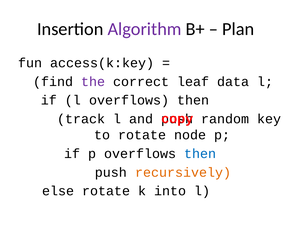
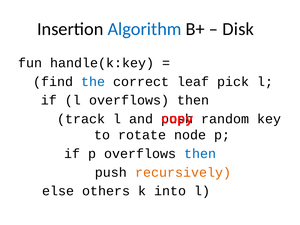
Algorithm colour: purple -> blue (145, 29)
Plan: Plan -> Disk (238, 29)
access(k:key: access(k:key -> handle(k:key (102, 63)
the colour: purple -> blue (93, 82)
data: data -> pick (233, 82)
else rotate: rotate -> others (106, 191)
